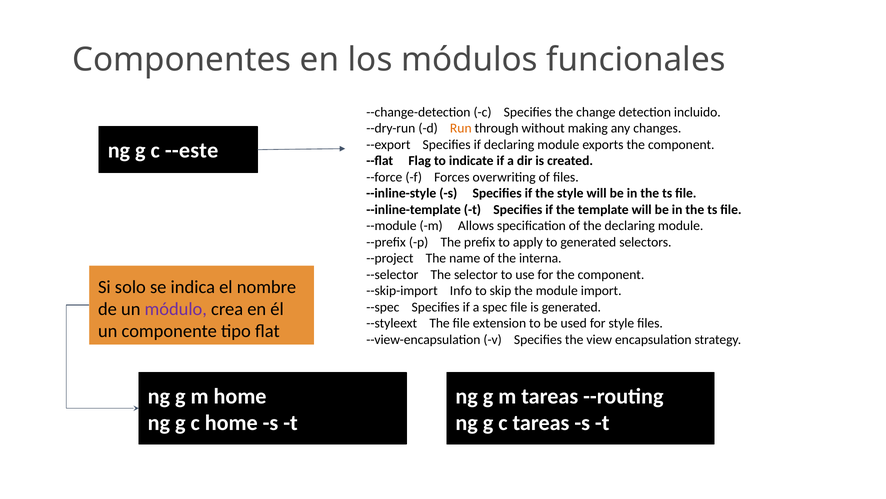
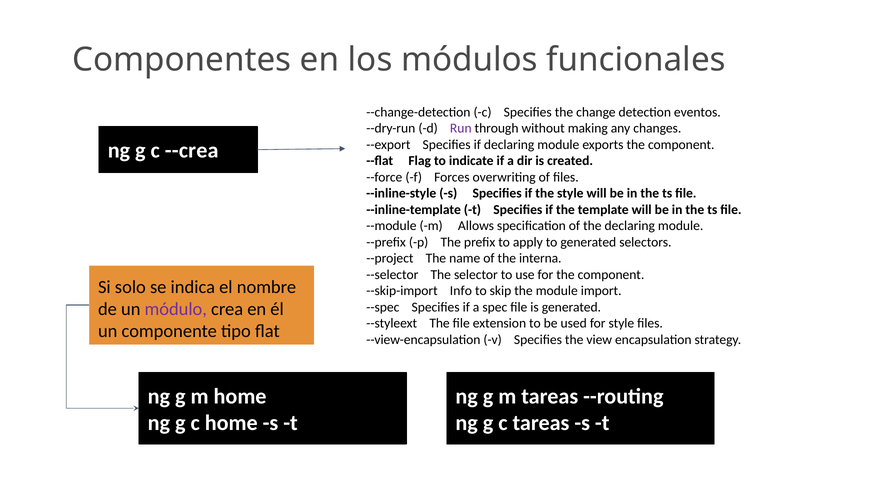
incluido: incluido -> eventos (697, 112)
Run colour: orange -> purple (461, 128)
--este: --este -> --crea (192, 150)
